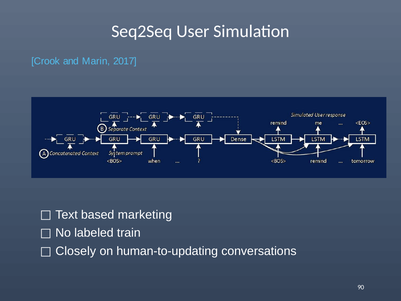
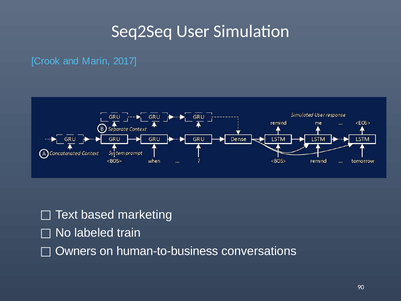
Closely: Closely -> Owners (76, 251)
human-to-updating: human-to-updating -> human-to-business (167, 251)
